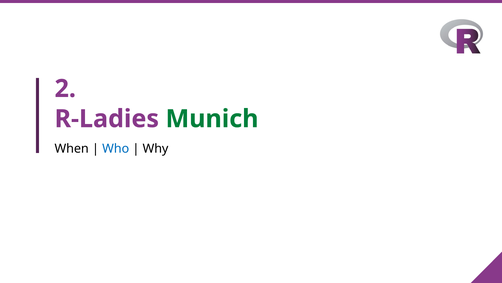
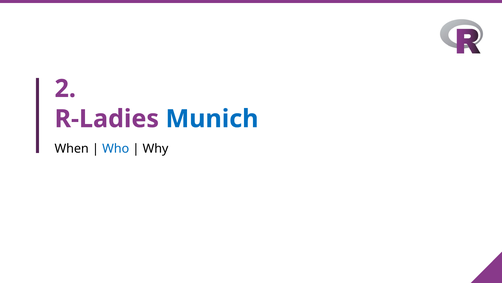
Munich colour: green -> blue (212, 119)
